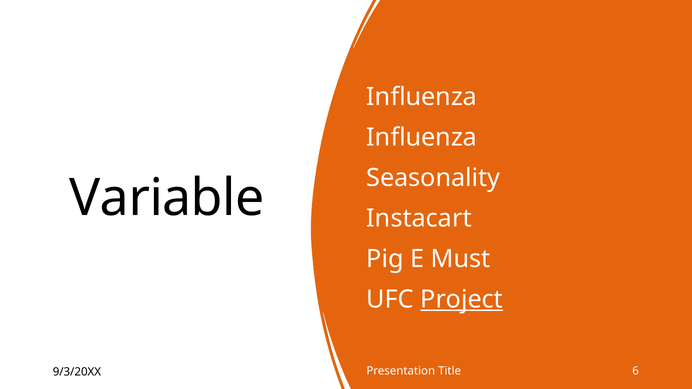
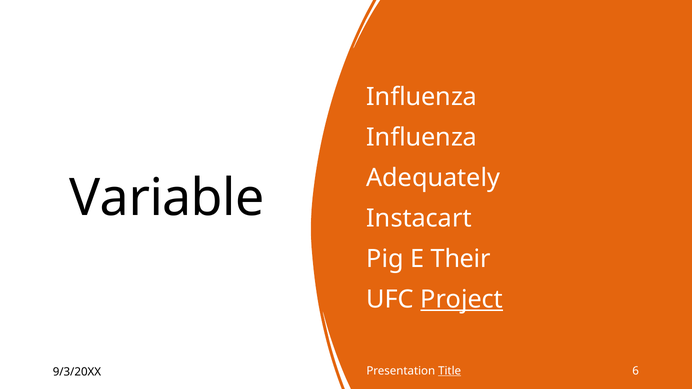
Seasonality: Seasonality -> Adequately (433, 178)
Must: Must -> Their (461, 259)
Title underline: none -> present (450, 371)
